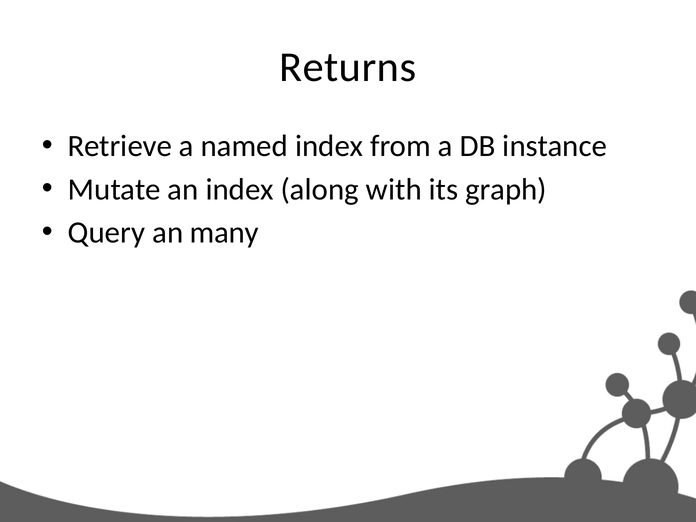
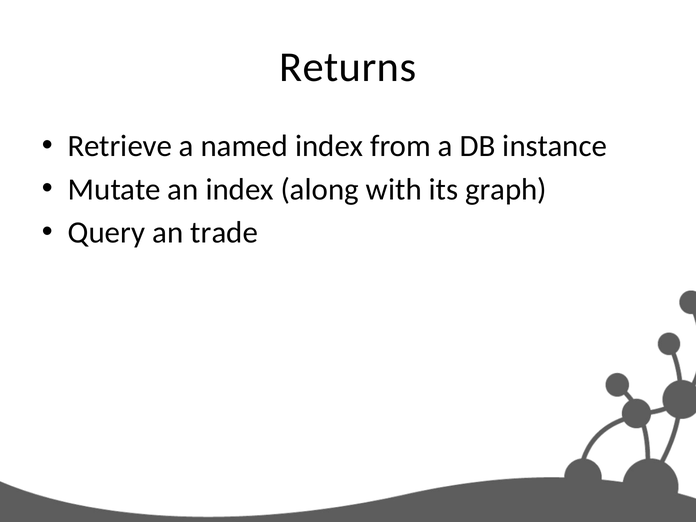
many: many -> trade (224, 233)
